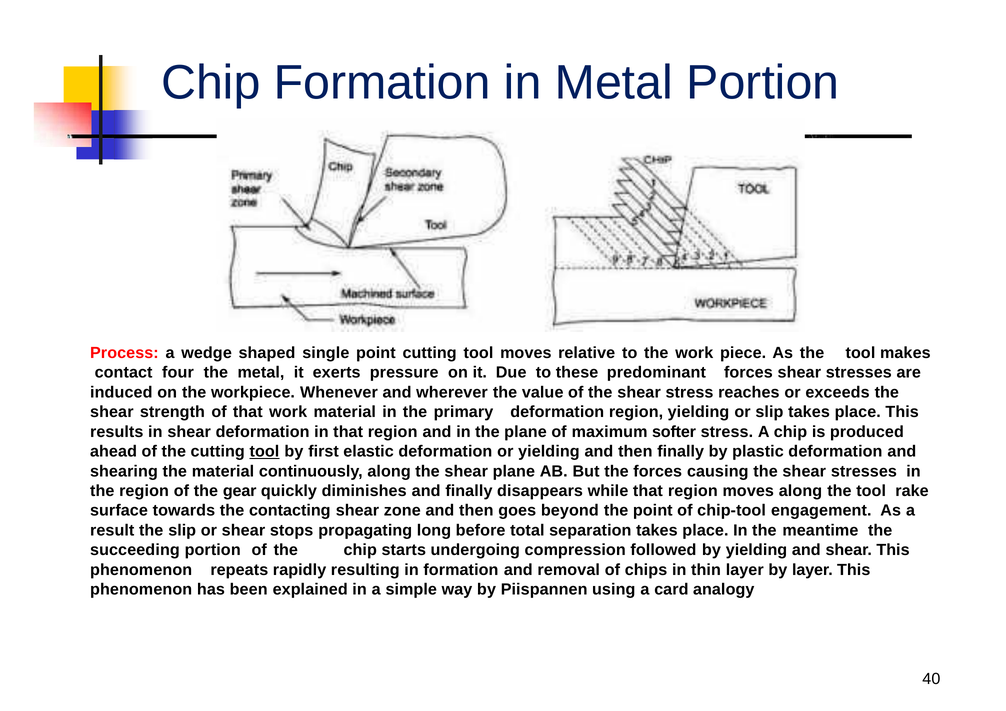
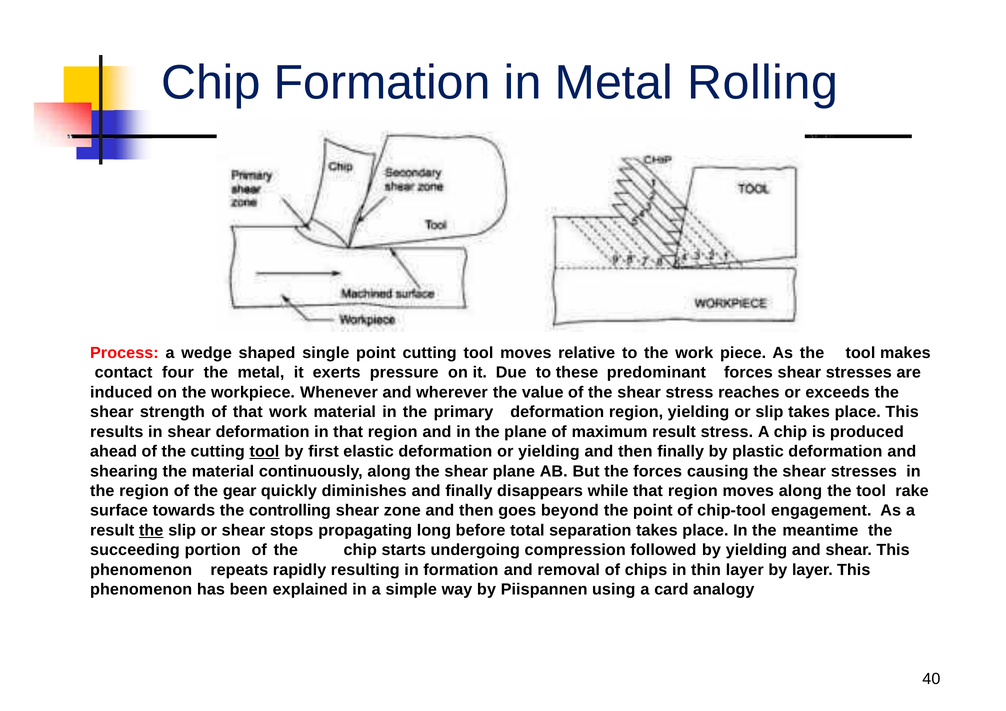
Metal Portion: Portion -> Rolling (763, 83)
maximum softer: softer -> result (674, 432)
contacting: contacting -> controlling (290, 511)
the underline: none -> present (151, 530)
